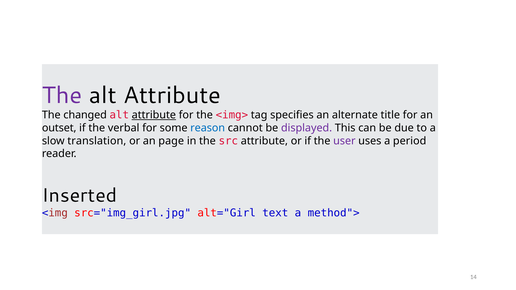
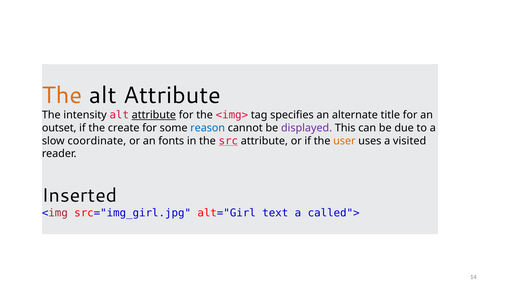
The colour: purple -> orange (62, 95)
changed: changed -> intensity (85, 115)
verbal: verbal -> create (124, 128)
translation: translation -> coordinate (97, 141)
page: page -> fonts (171, 141)
src underline: none -> present (228, 141)
user colour: purple -> orange (344, 141)
period: period -> visited (410, 141)
method">: method"> -> called"> (334, 213)
